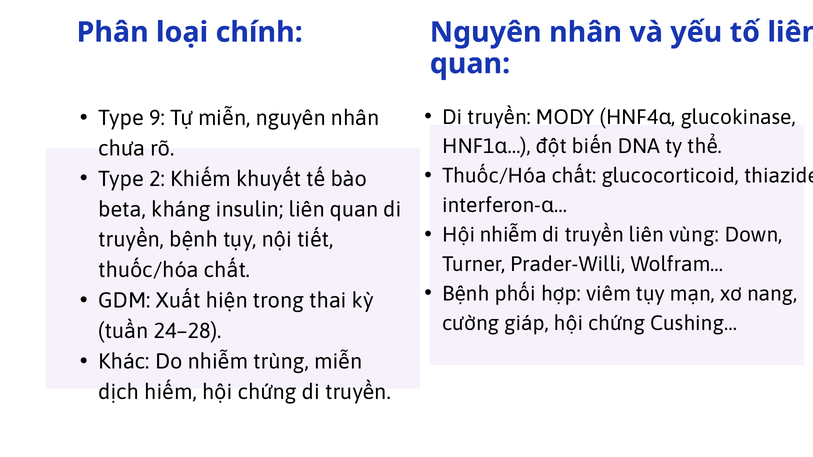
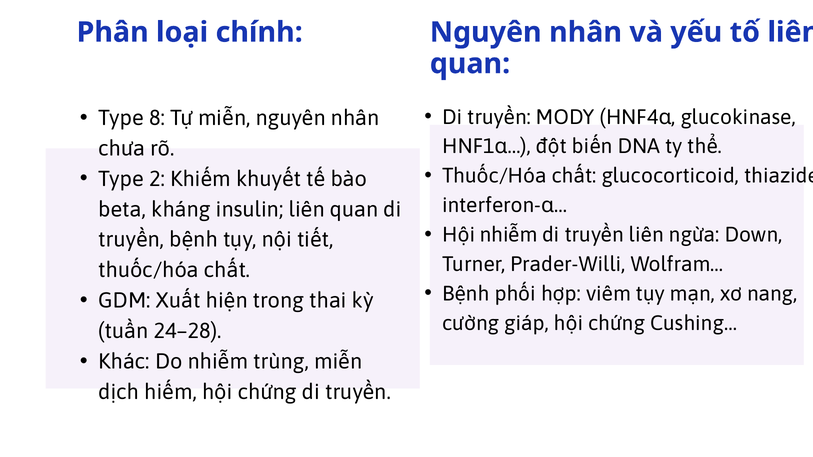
9: 9 -> 8 (157, 118)
vùng: vùng -> ngừa (694, 235)
